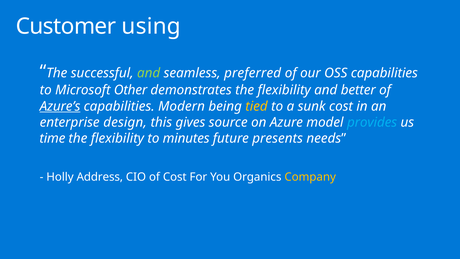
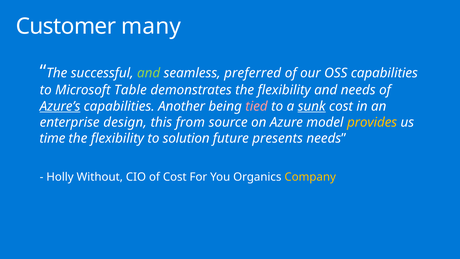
using: using -> many (151, 26)
Other: Other -> Table (130, 90)
and better: better -> needs (358, 90)
Modern: Modern -> Another (182, 106)
tied colour: yellow -> pink (256, 106)
sunk underline: none -> present (312, 106)
gives: gives -> from (190, 122)
provides colour: light blue -> yellow (372, 122)
minutes: minutes -> solution (186, 138)
Address: Address -> Without (100, 177)
